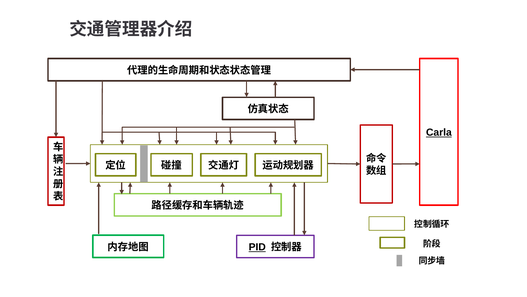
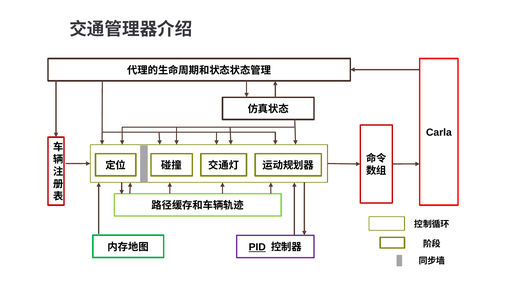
Carla underline: present -> none (439, 132)
